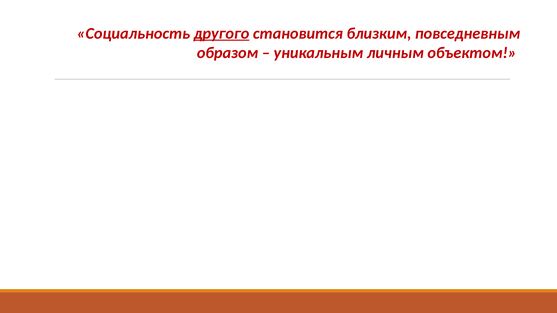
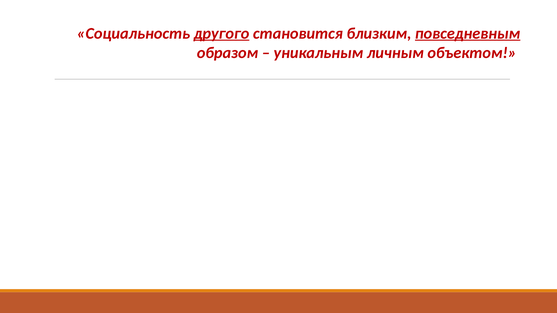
повседневным underline: none -> present (468, 33)
